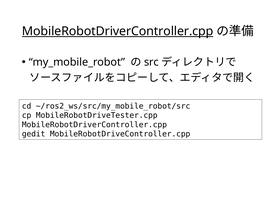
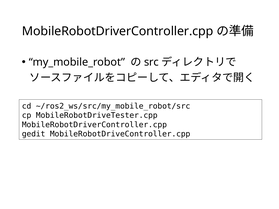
MobileRobotDriverController.cpp underline: present -> none (118, 31)
